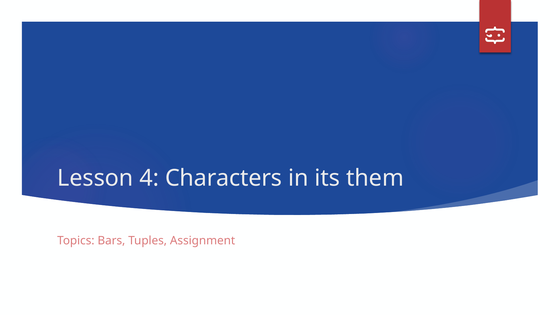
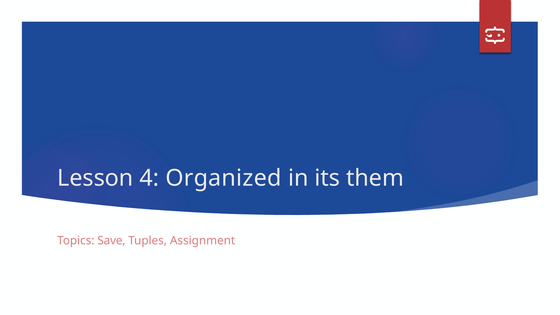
Characters: Characters -> Organized (223, 178)
Bars: Bars -> Save (111, 241)
